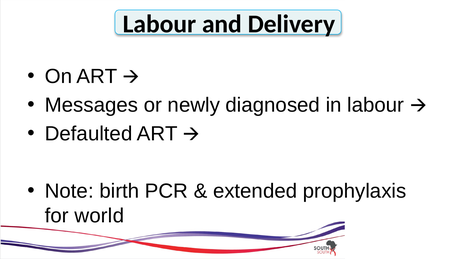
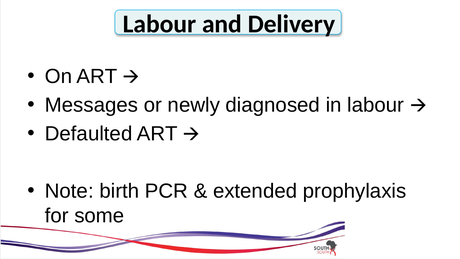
world: world -> some (99, 215)
